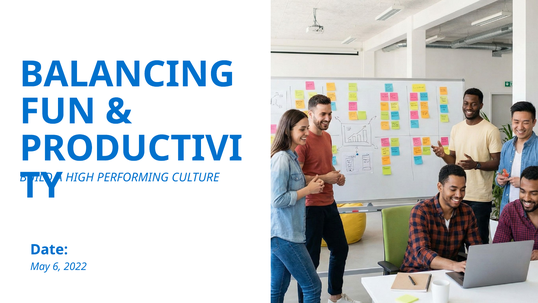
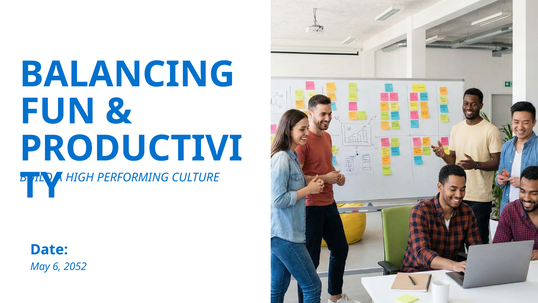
2022: 2022 -> 2052 (75, 266)
